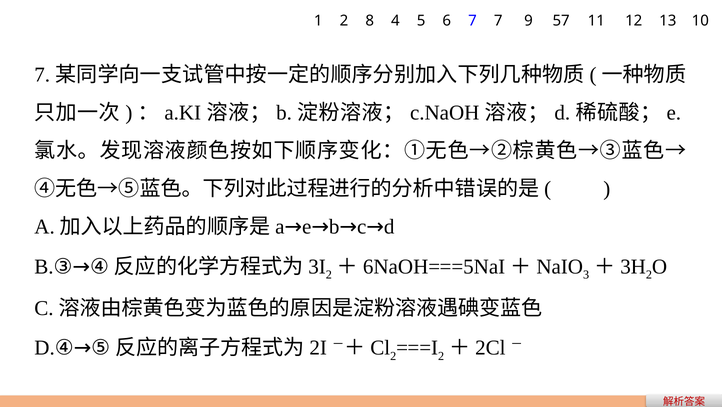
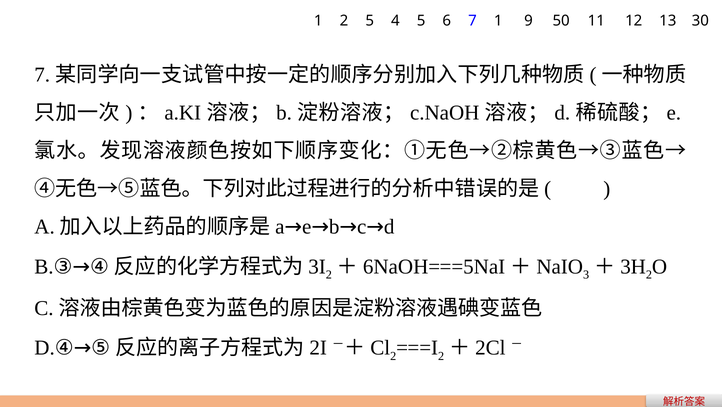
2 8: 8 -> 5 (370, 21)
7 7: 7 -> 1 (498, 21)
57: 57 -> 50 (561, 21)
10: 10 -> 30 (700, 21)
